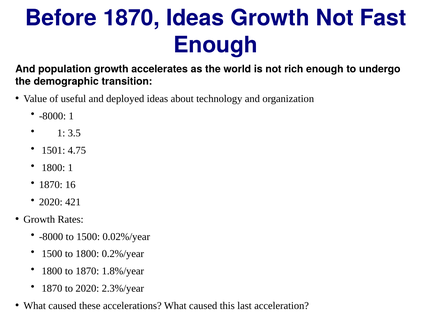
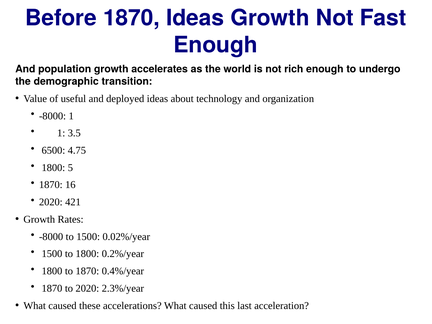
1501: 1501 -> 6500 (53, 150)
1800 1: 1 -> 5 (70, 168)
1.8%/year: 1.8%/year -> 0.4%/year (123, 271)
